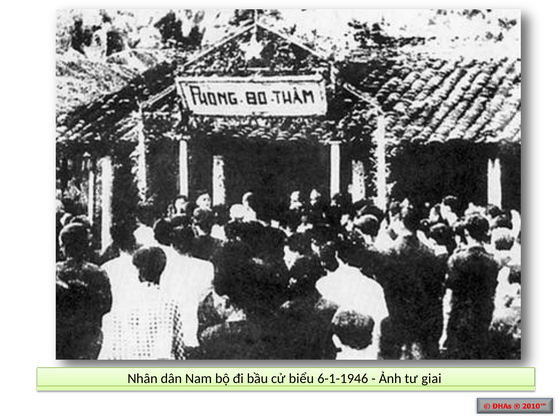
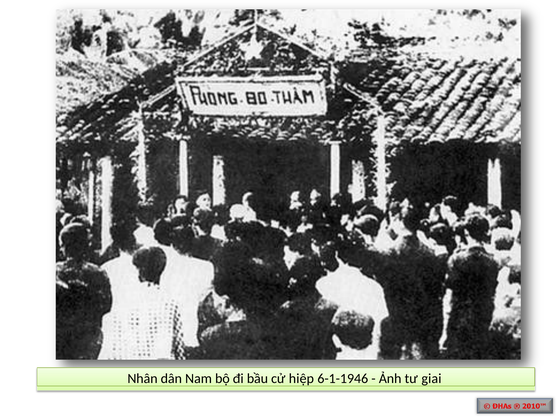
biểu: biểu -> hiệp (301, 379)
